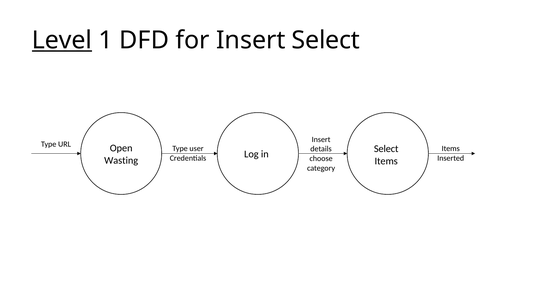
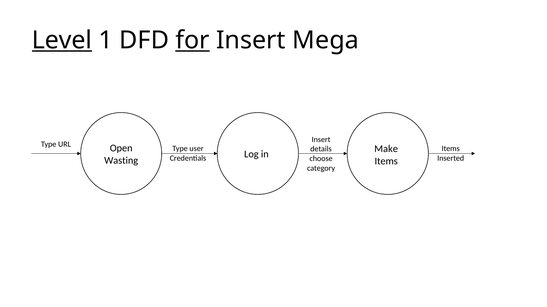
for underline: none -> present (193, 40)
Insert Select: Select -> Mega (326, 40)
Select: Select -> Make (386, 149)
